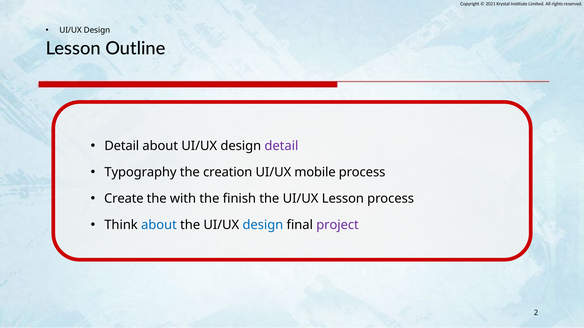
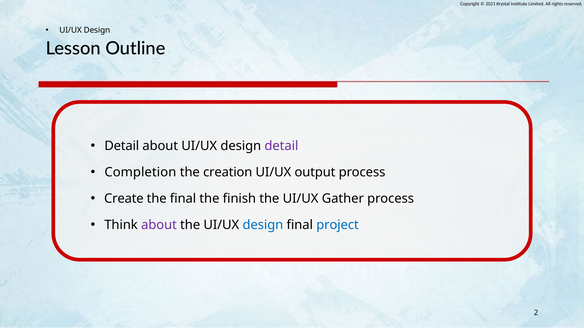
Typography: Typography -> Completion (140, 173)
mobile: mobile -> output (315, 173)
the with: with -> final (183, 199)
UI/UX Lesson: Lesson -> Gather (343, 199)
about colour: blue -> purple (159, 225)
project colour: purple -> blue (338, 225)
